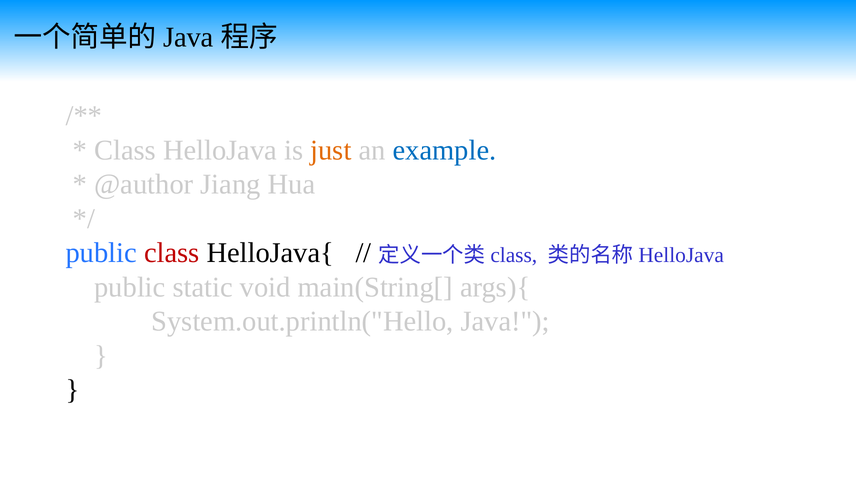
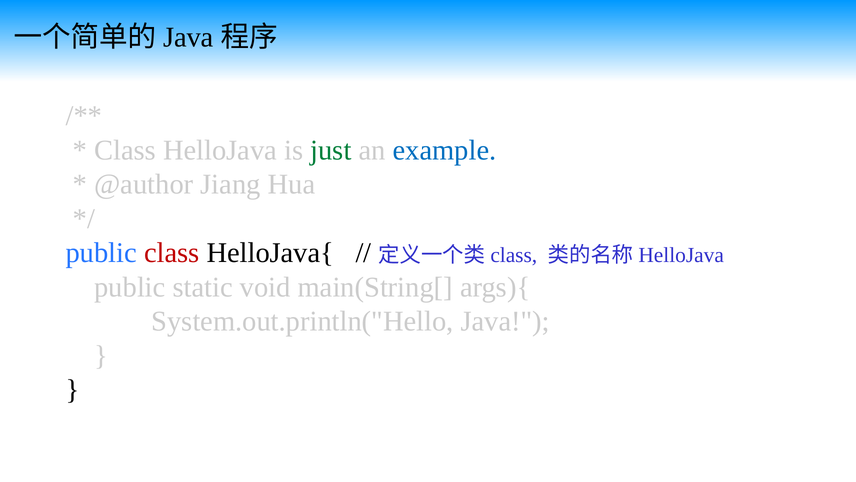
just colour: orange -> green (331, 150)
